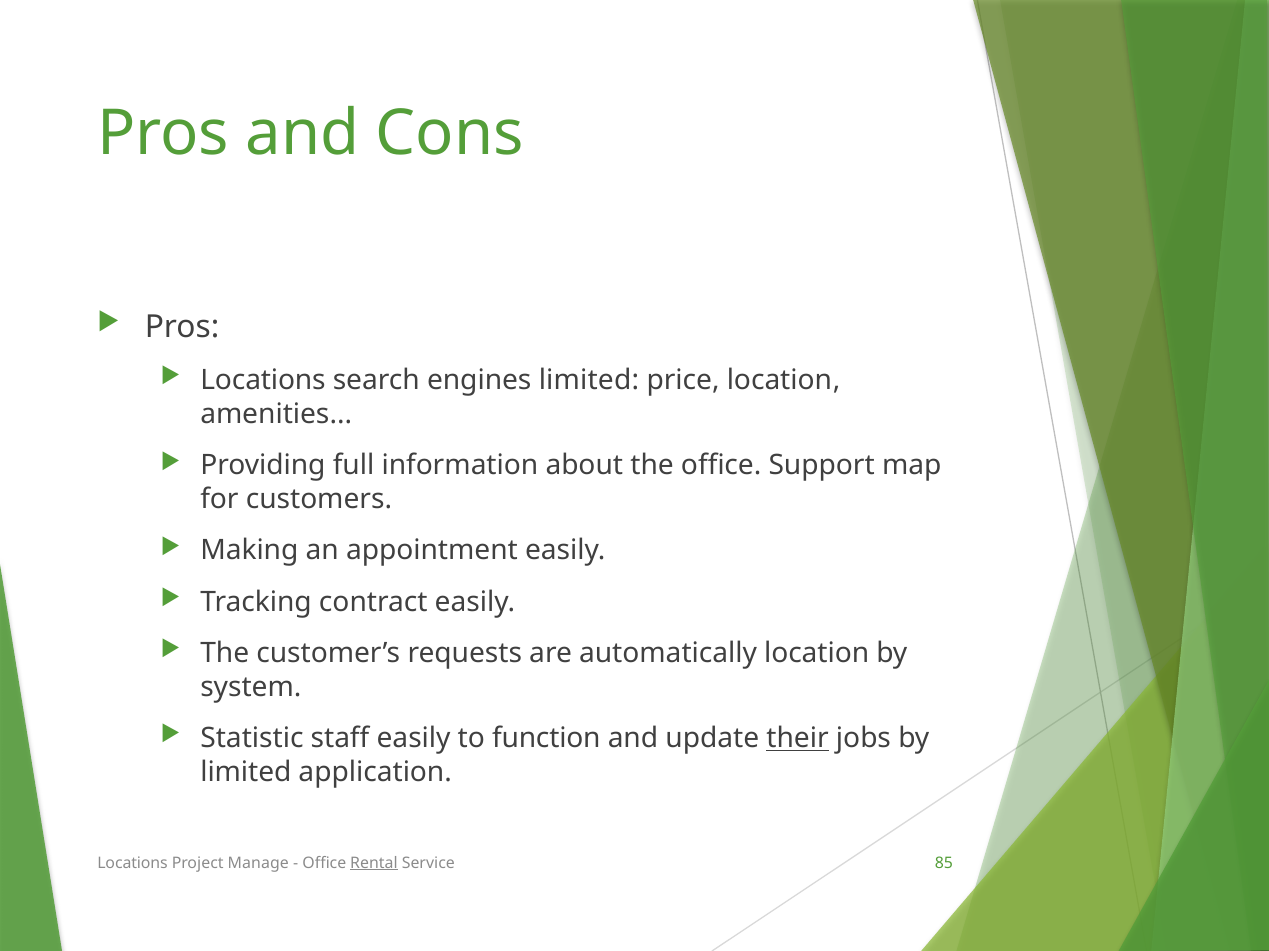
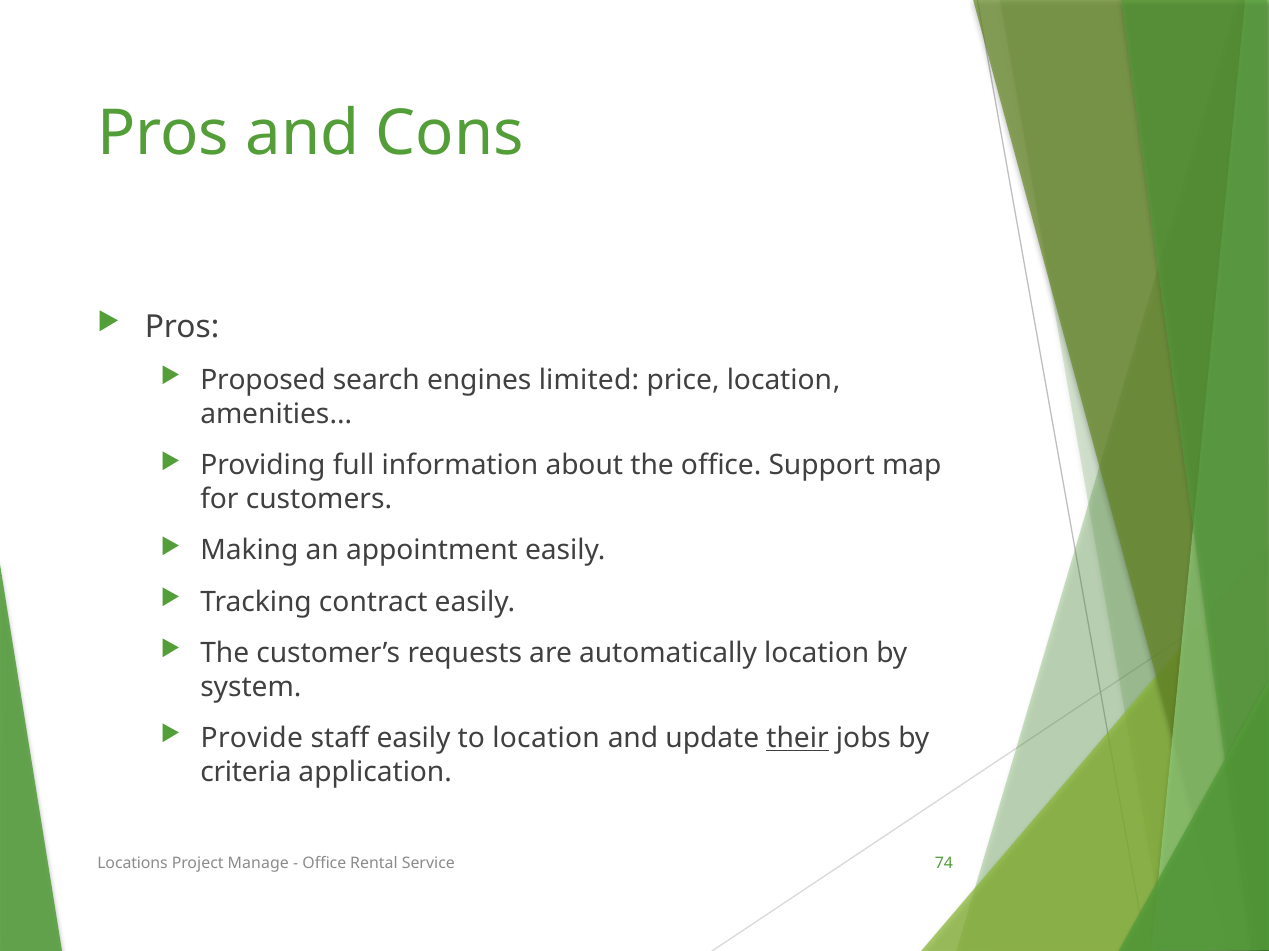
Locations: Locations -> Proposed (263, 381)
Statistic: Statistic -> Provide (252, 739)
to function: function -> location (546, 739)
limited: limited -> criteria (246, 773)
Rental underline: present -> none (374, 864)
85: 85 -> 74 (944, 864)
